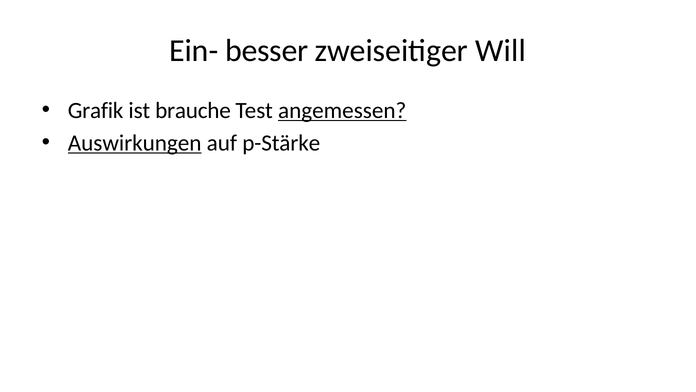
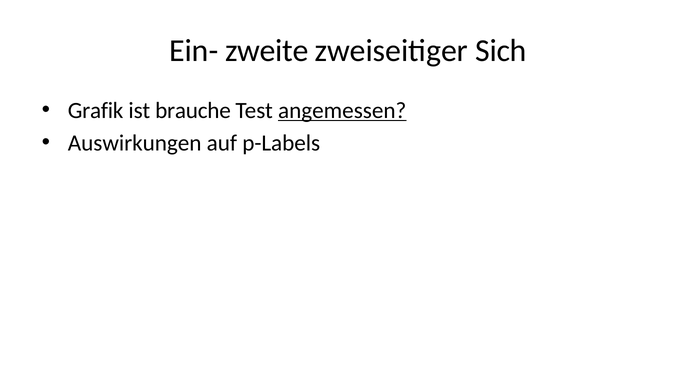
besser: besser -> zweite (267, 50)
Will: Will -> Sich (501, 50)
Auswirkungen underline: present -> none (135, 143)
p-Stärke: p-Stärke -> p-Labels (281, 143)
